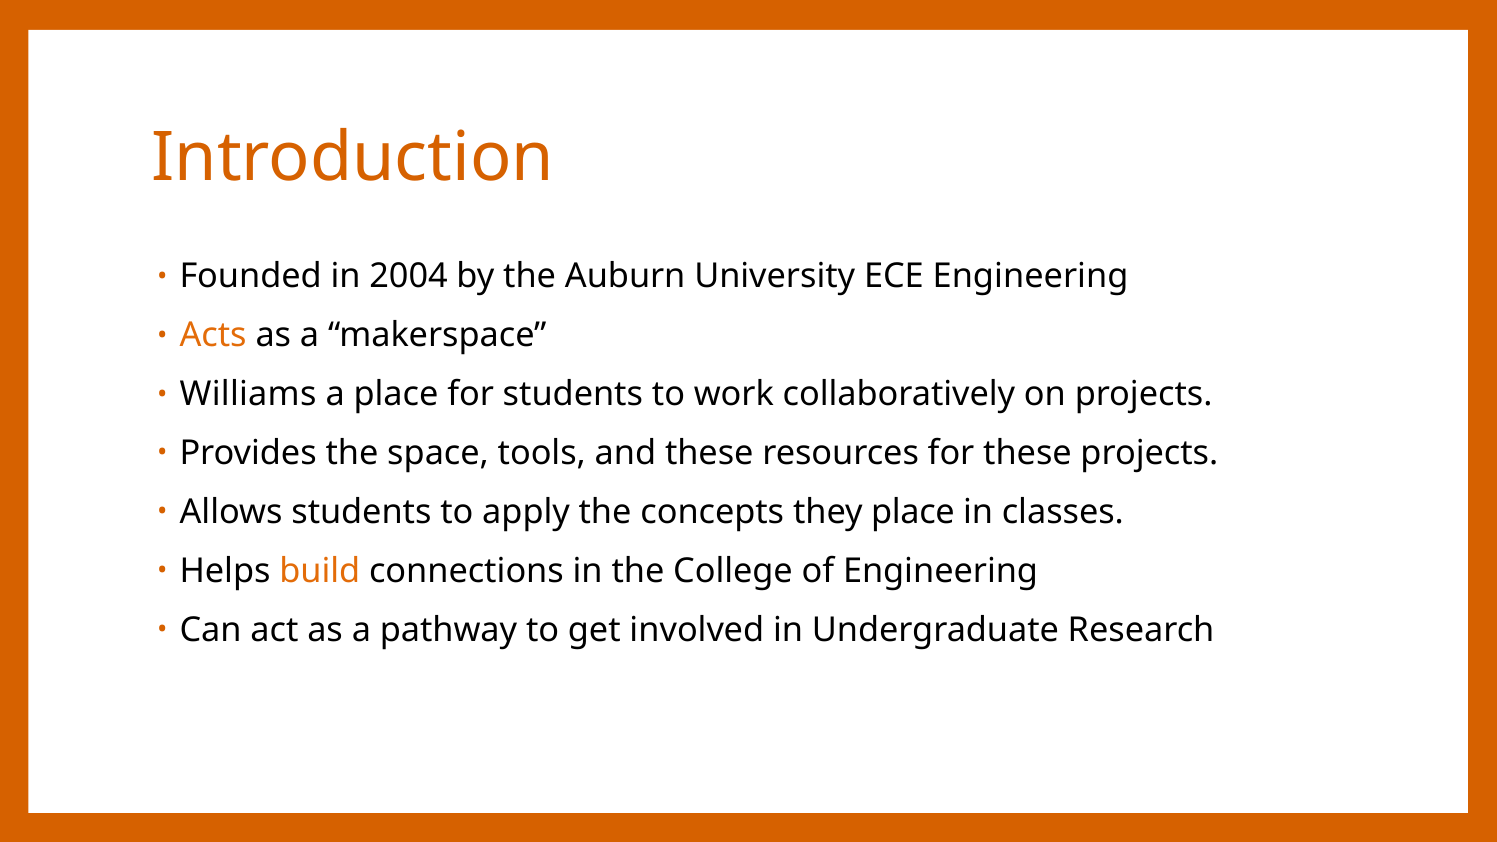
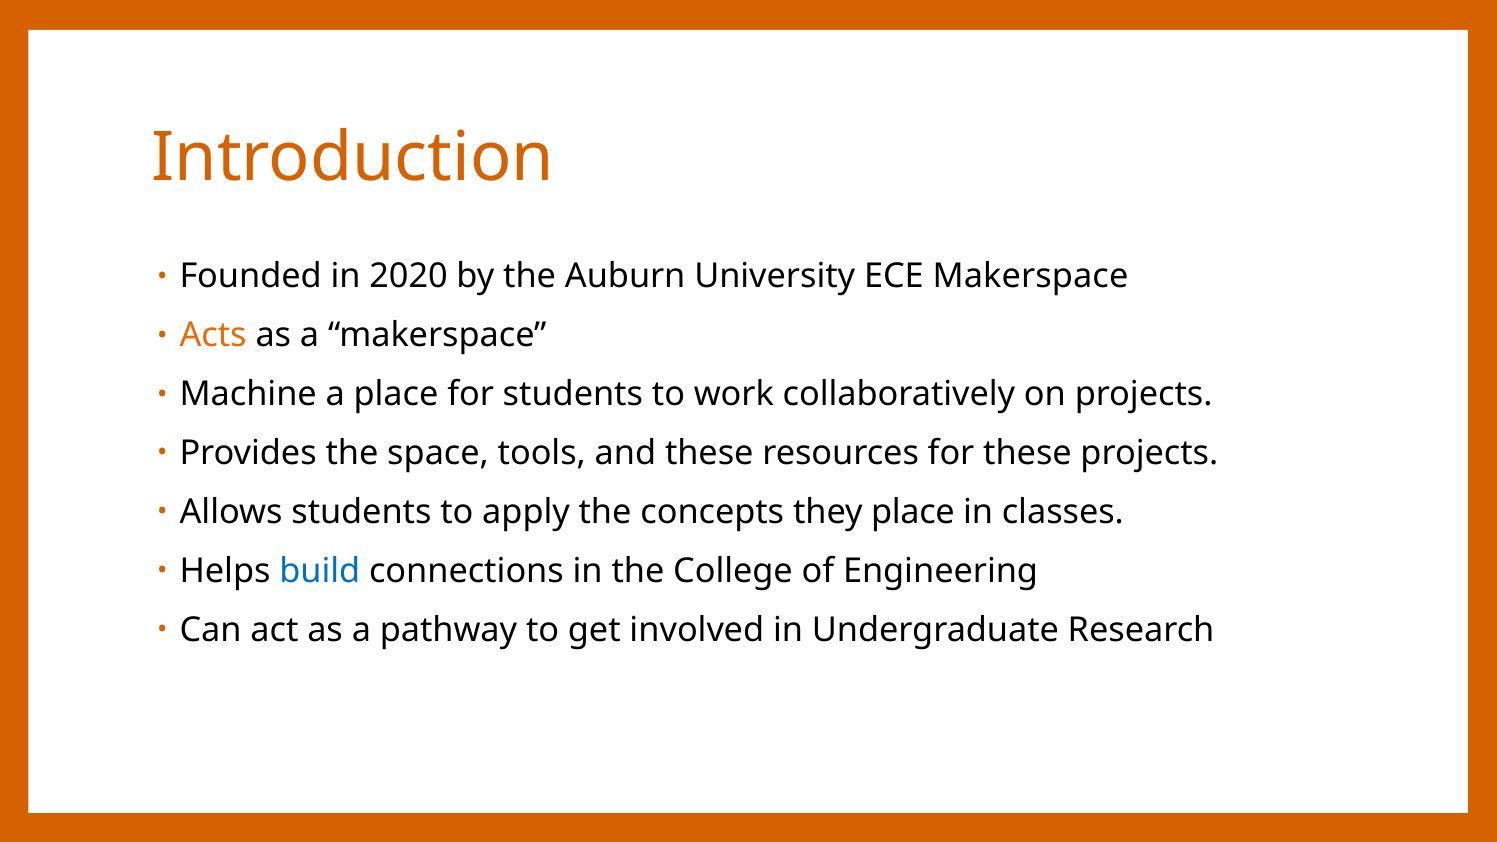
2004: 2004 -> 2020 (409, 277)
ECE Engineering: Engineering -> Makerspace (1031, 277)
Williams: Williams -> Machine (248, 394)
build colour: orange -> blue (320, 571)
